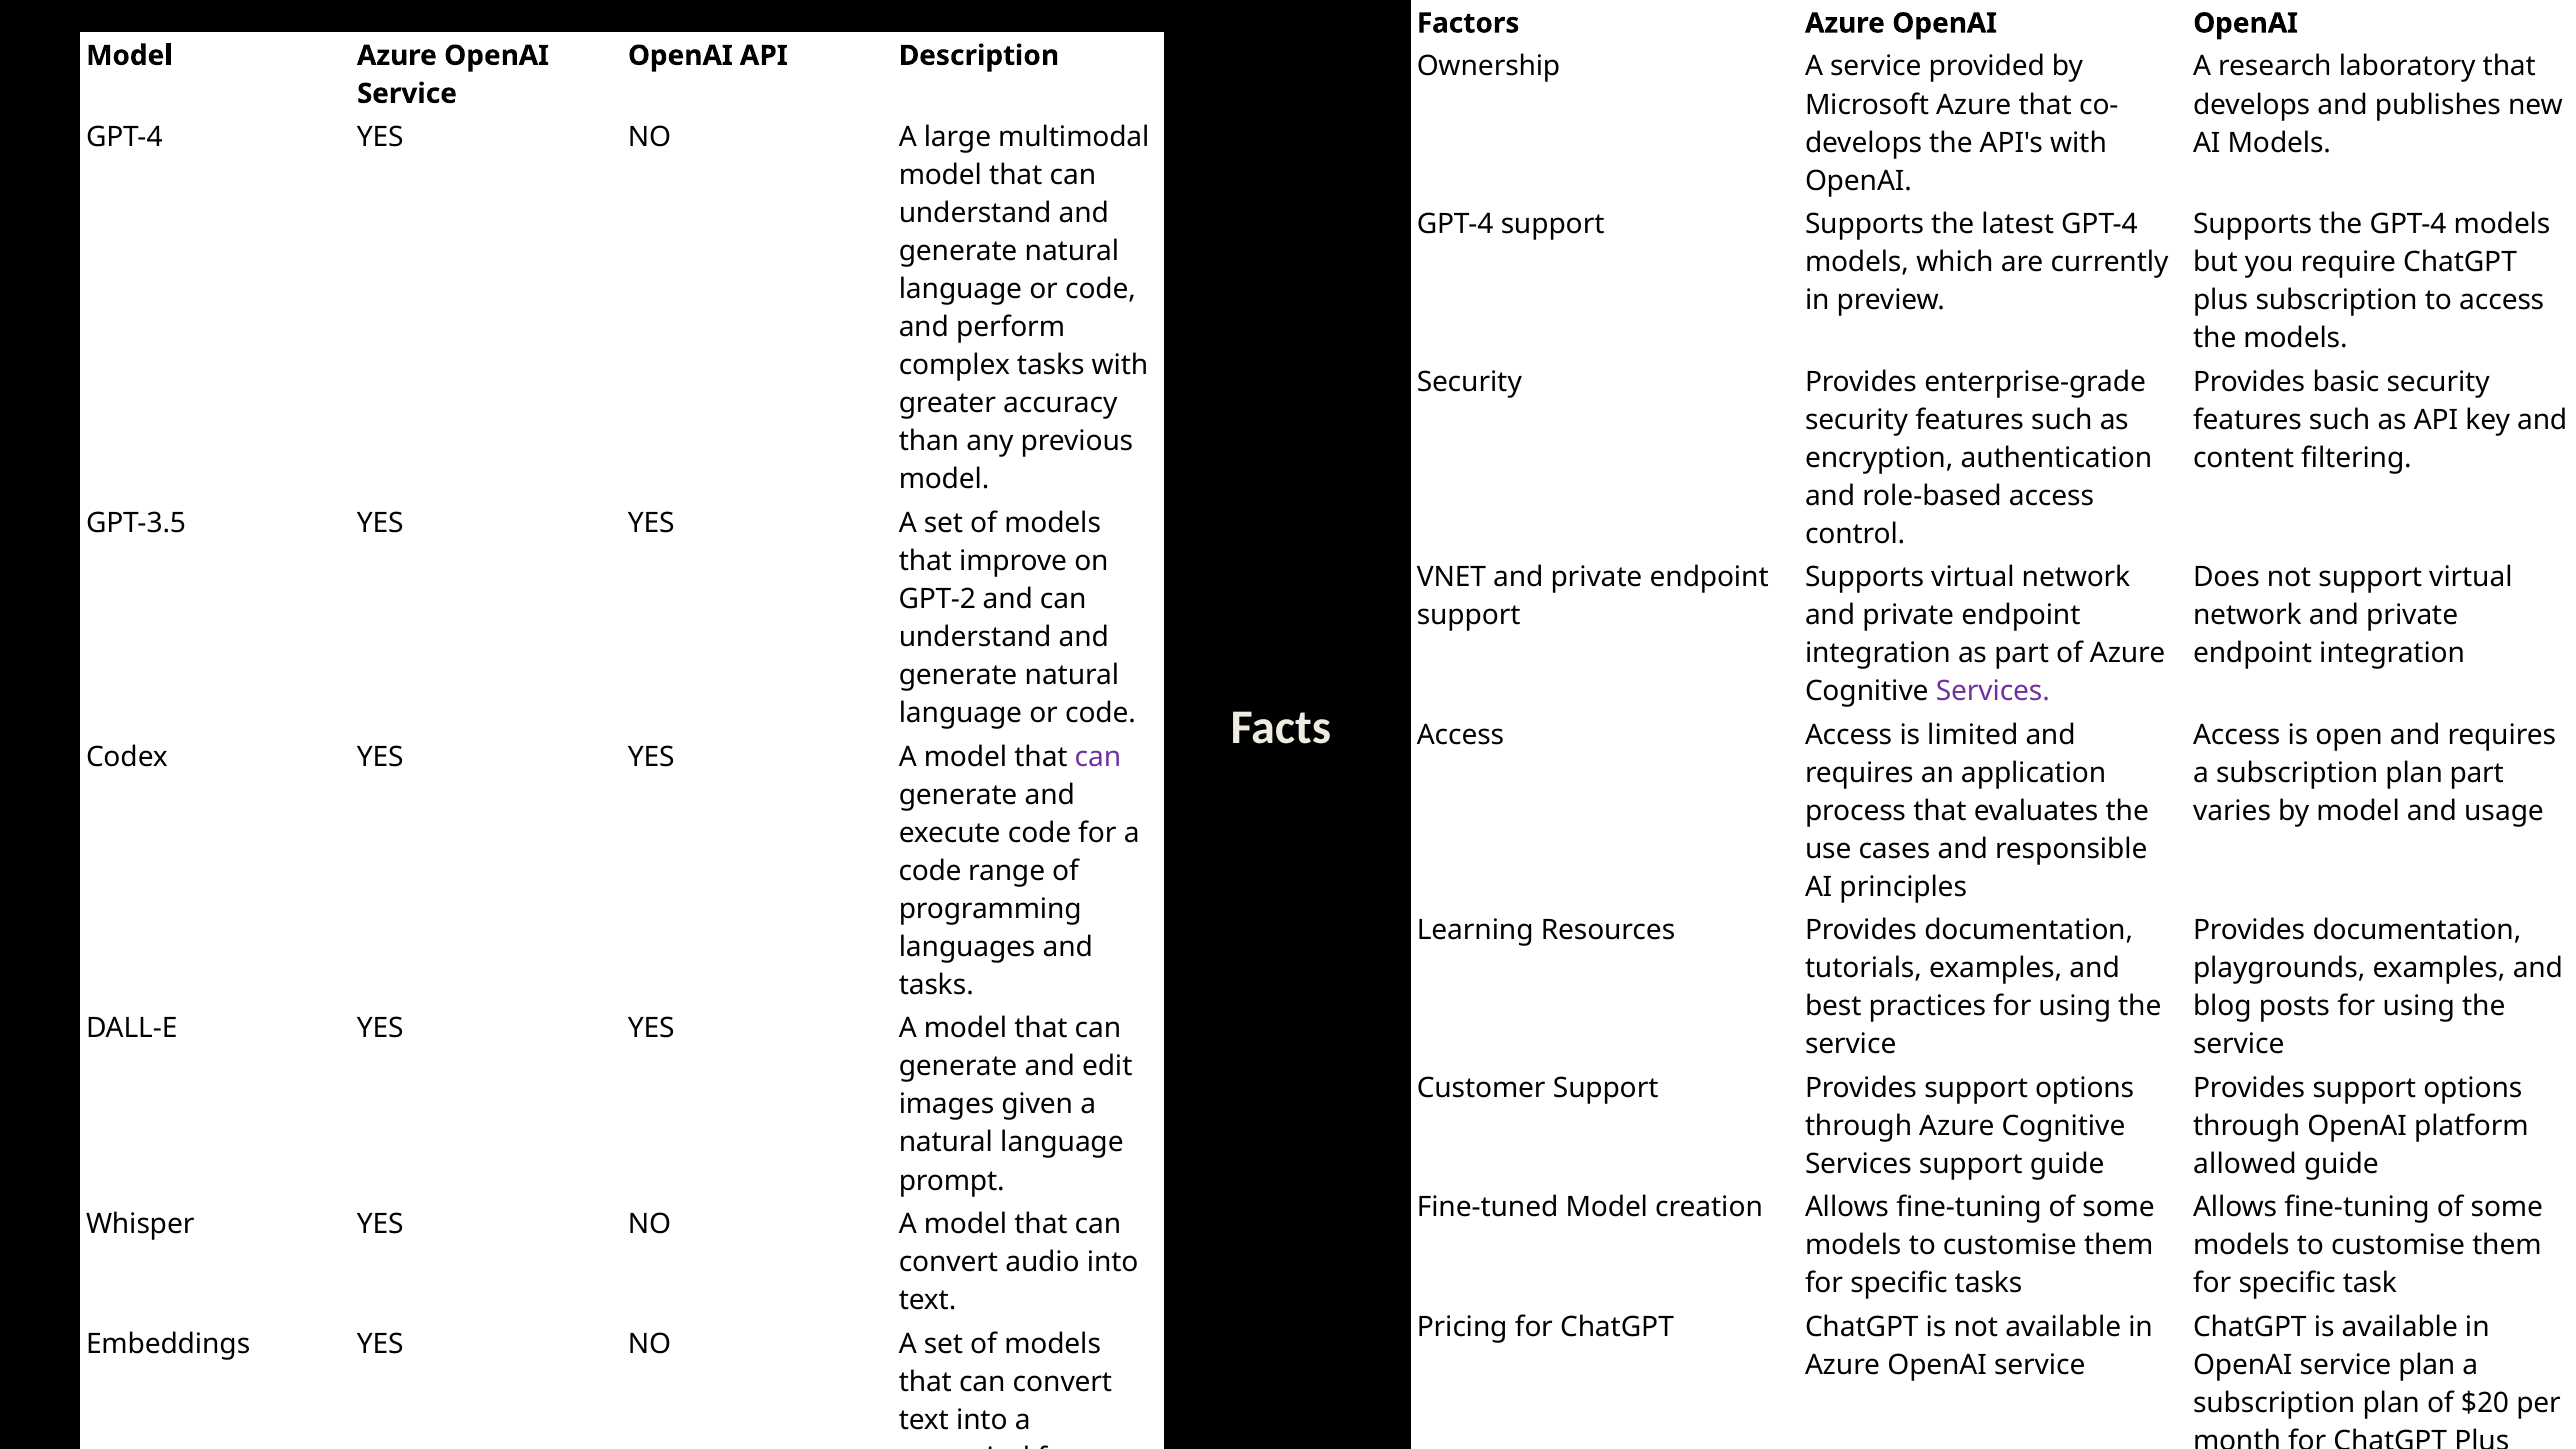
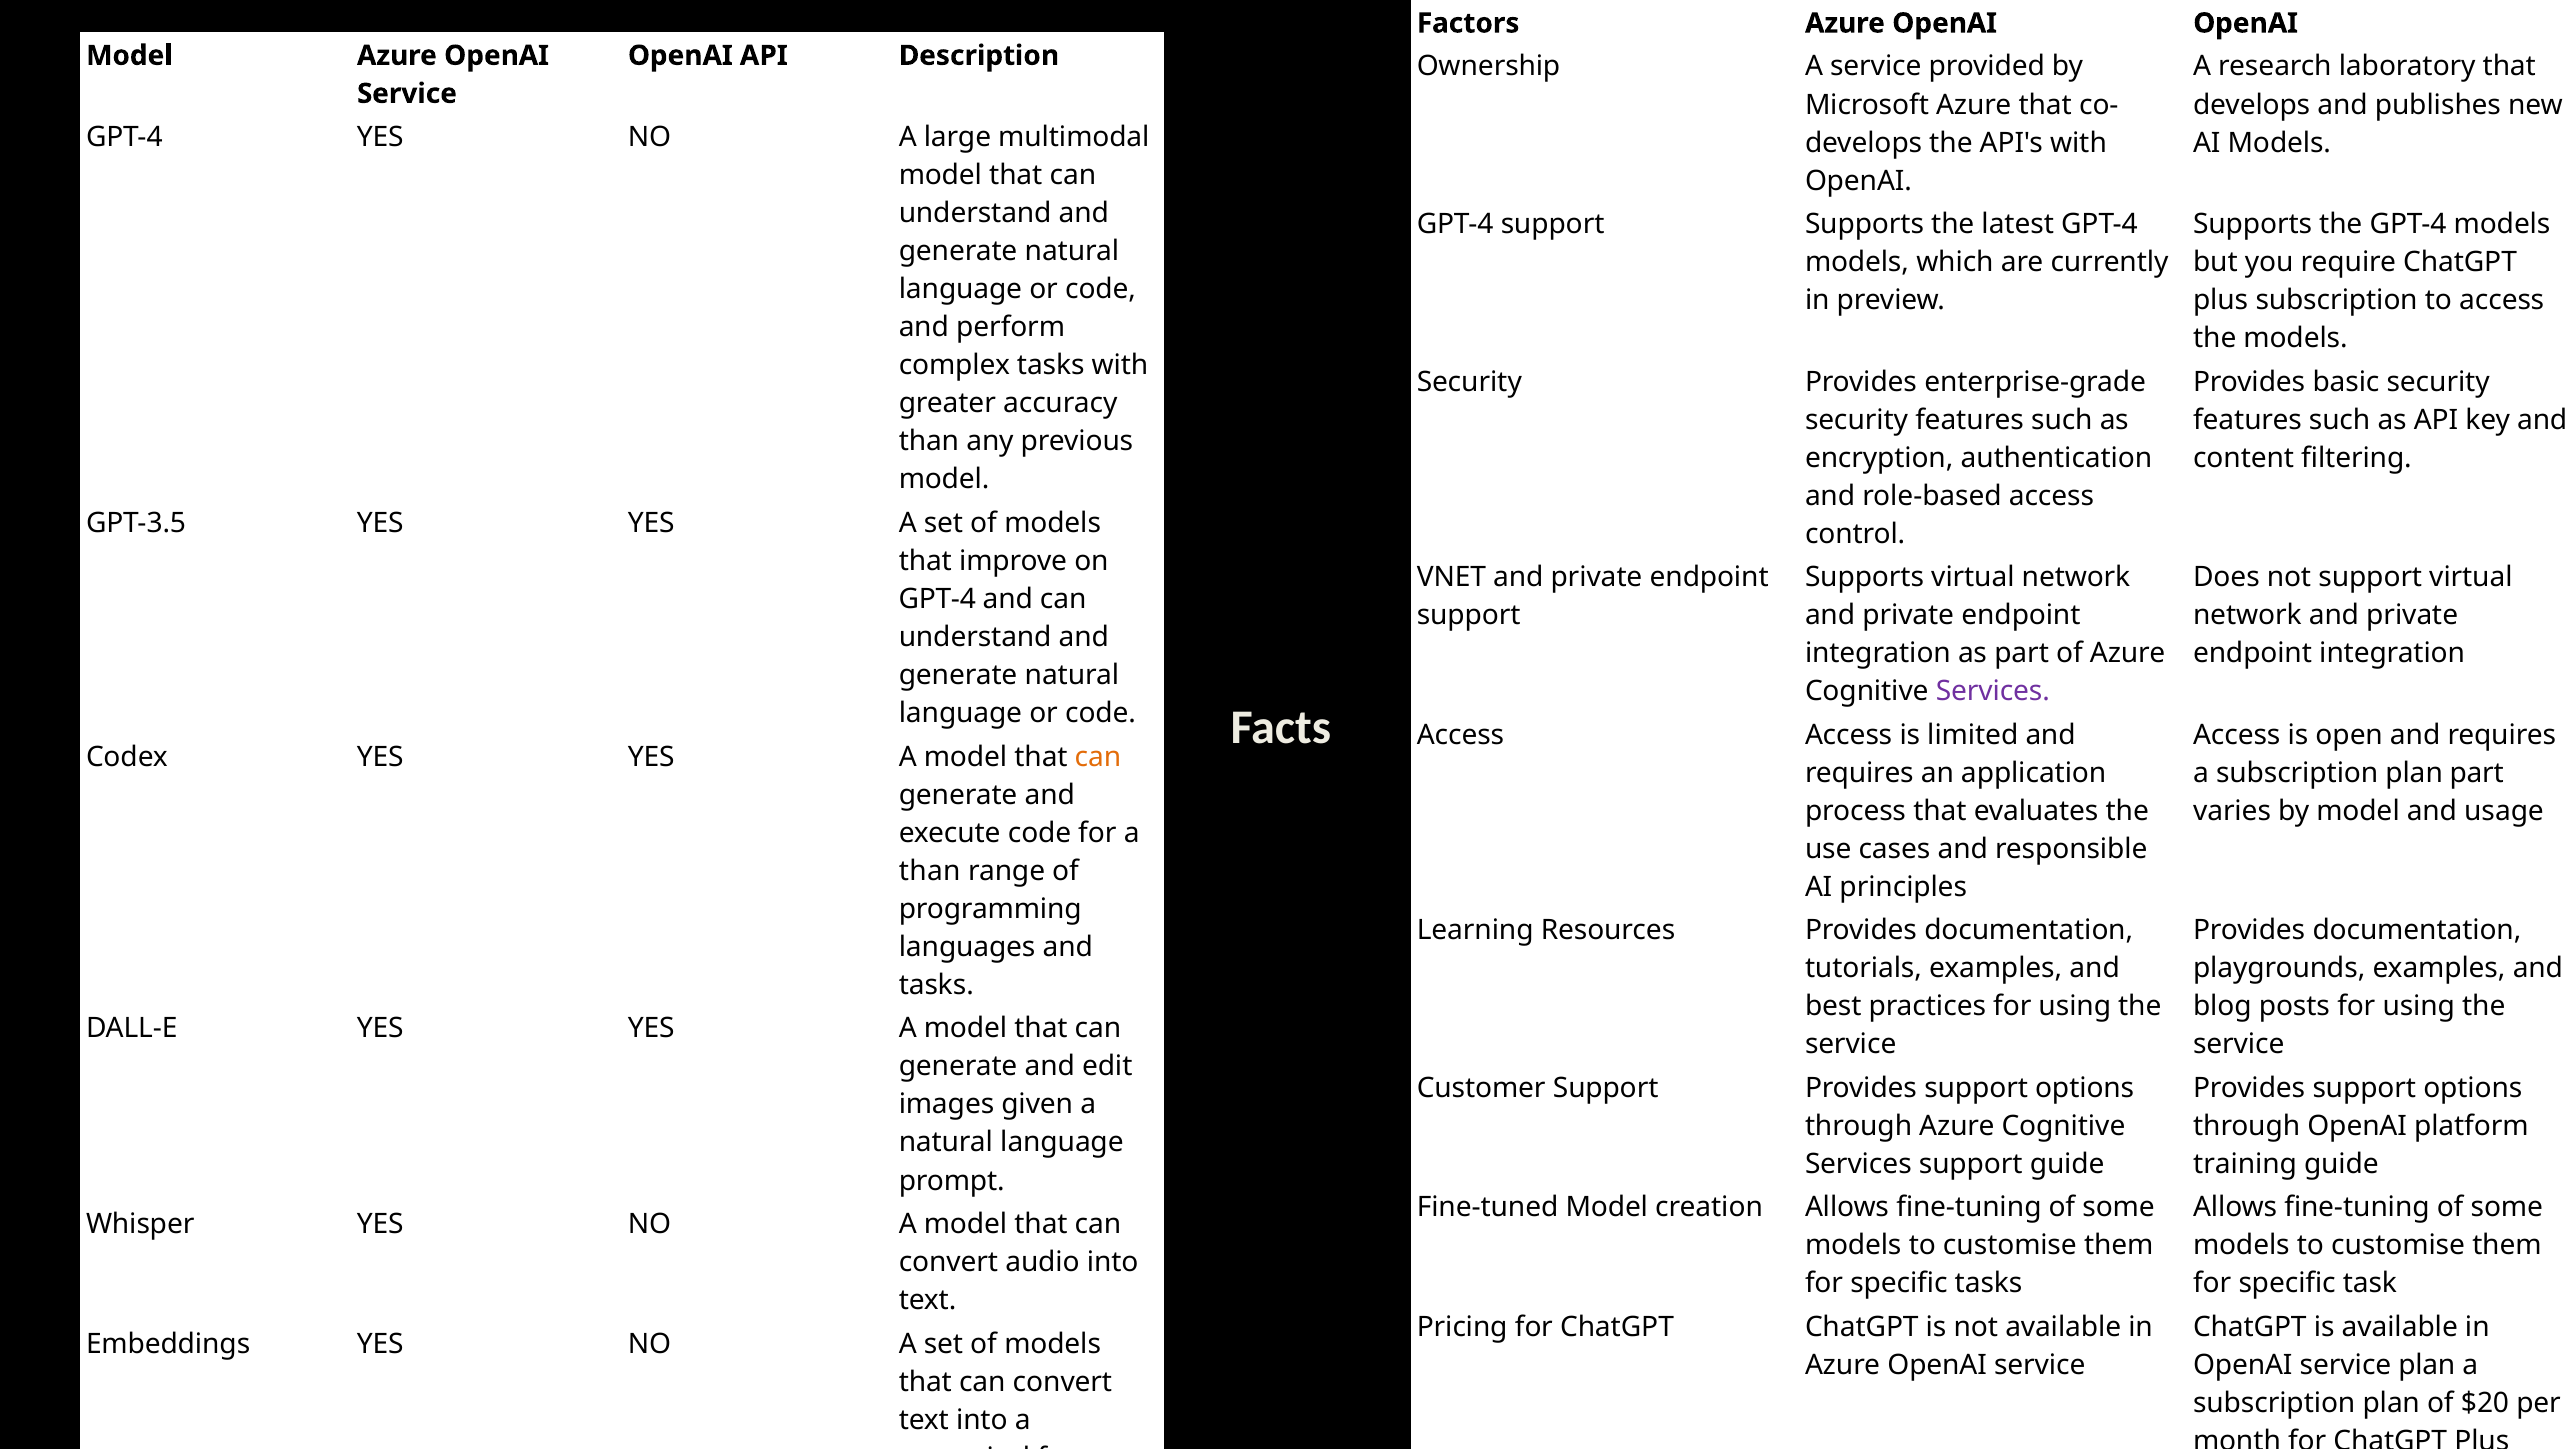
GPT-2: GPT-2 -> GPT-4 (937, 599)
can colour: purple -> orange (1098, 757)
code: code -> than (930, 871)
allowed: allowed -> training (2245, 1164)
